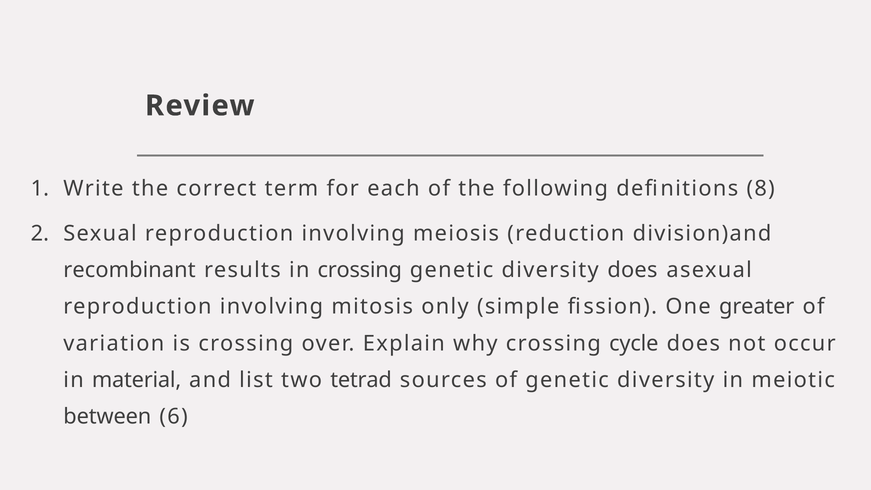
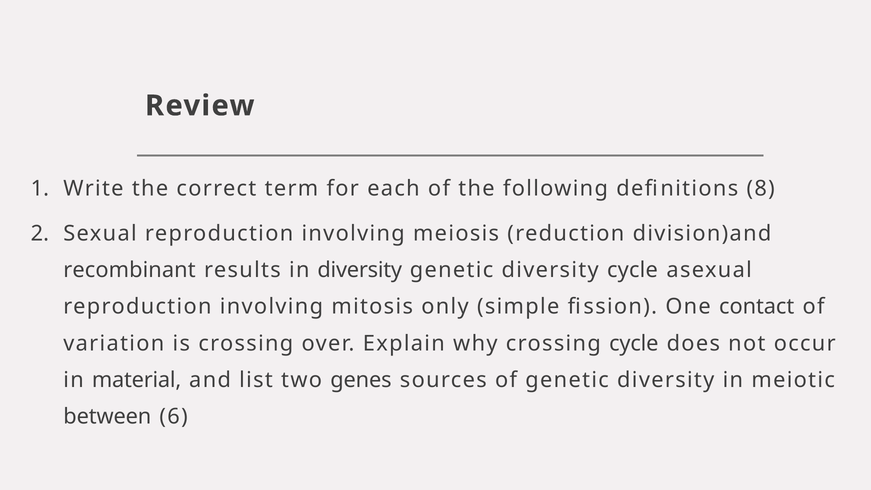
in crossing: crossing -> diversity (360, 270)
diversity does: does -> cycle (632, 270)
greater: greater -> contact (757, 307)
tetrad: tetrad -> genes (361, 380)
